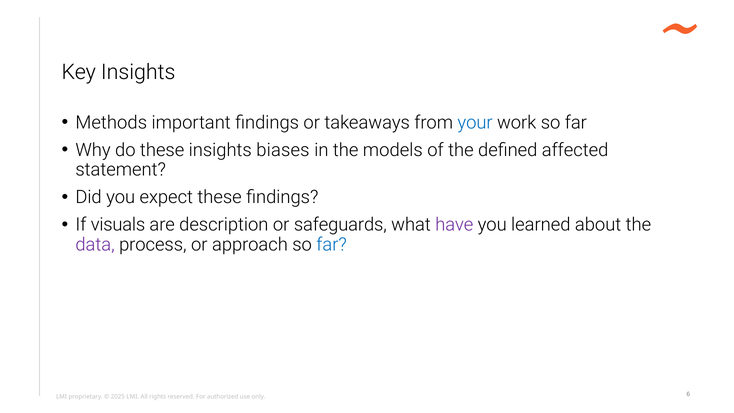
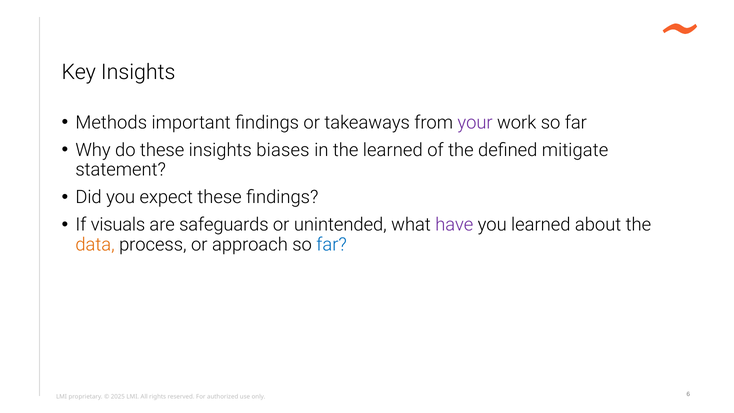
your colour: blue -> purple (475, 122)
the models: models -> learned (393, 150)
affected: affected -> mitigate (575, 150)
description: description -> safeguards (224, 225)
safeguards: safeguards -> unintended (340, 225)
data colour: purple -> orange (95, 244)
